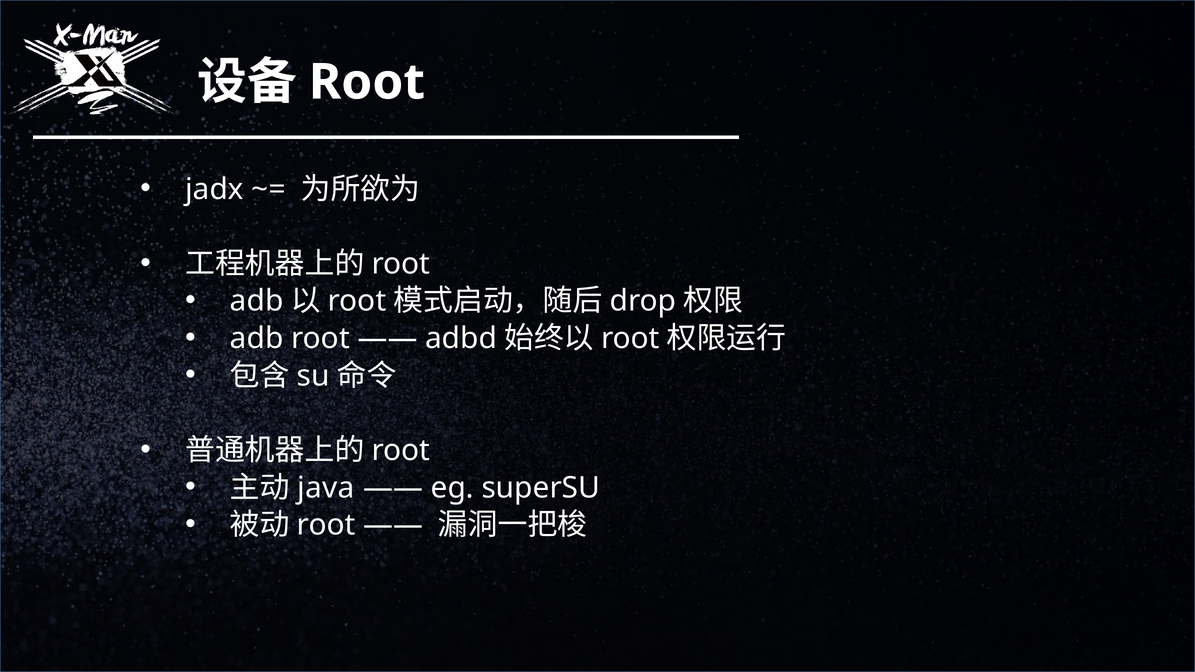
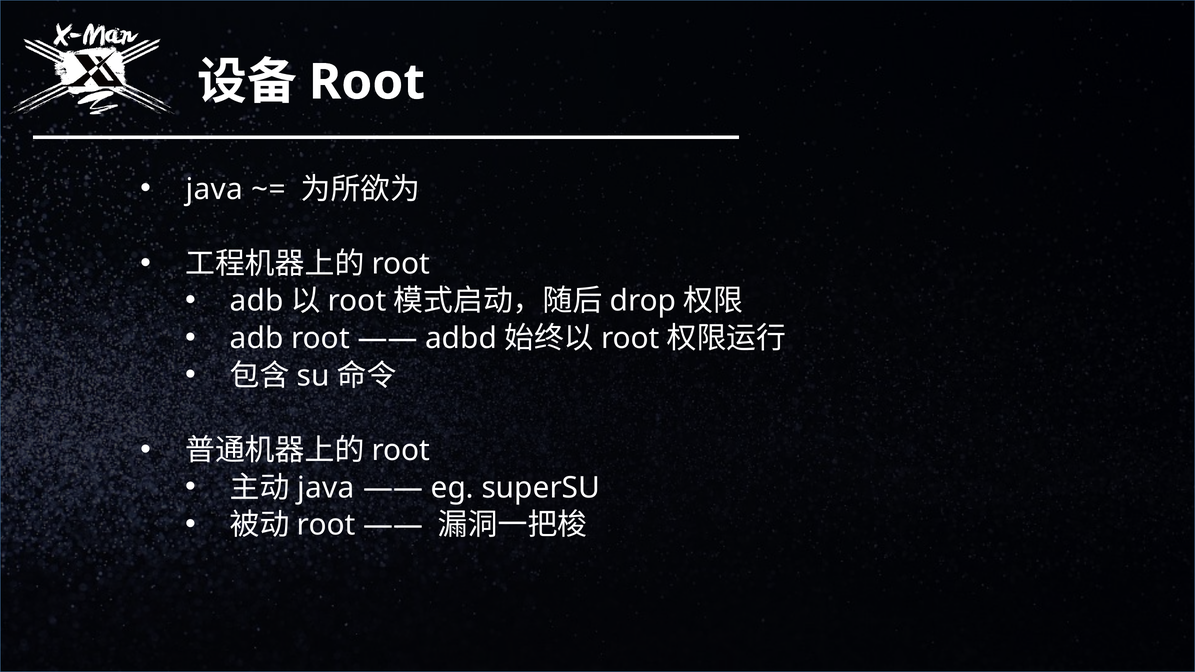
jadx: jadx -> java (214, 189)
